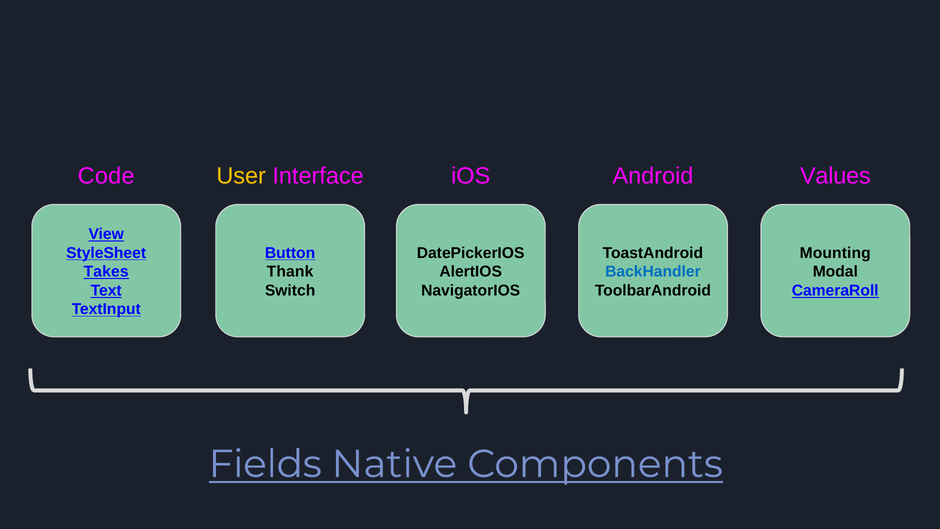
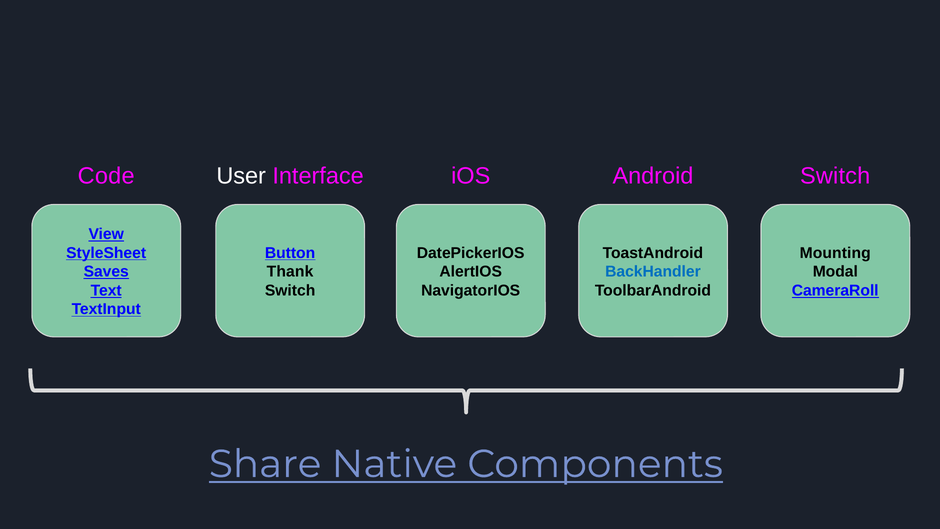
User colour: yellow -> white (241, 176)
Interface Values: Values -> Switch (835, 176)
Takes: Takes -> Saves (106, 272)
Fields: Fields -> Share (265, 464)
